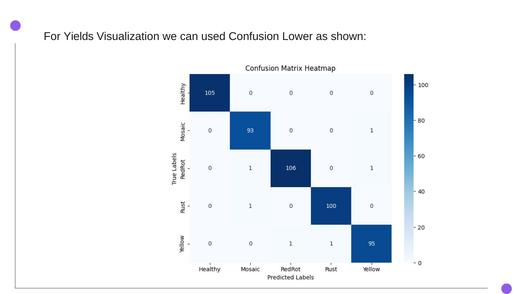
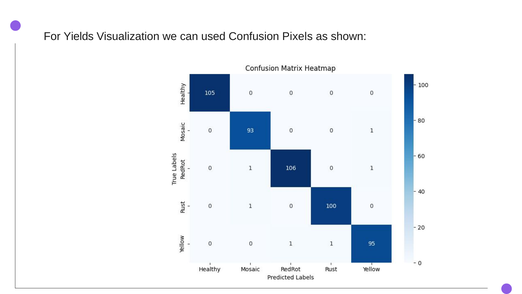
Lower: Lower -> Pixels (297, 36)
